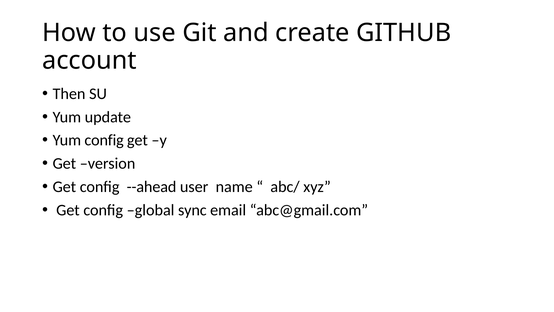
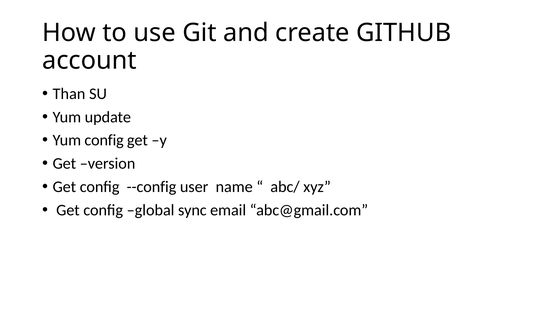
Then: Then -> Than (69, 94)
--ahead: --ahead -> --config (152, 187)
